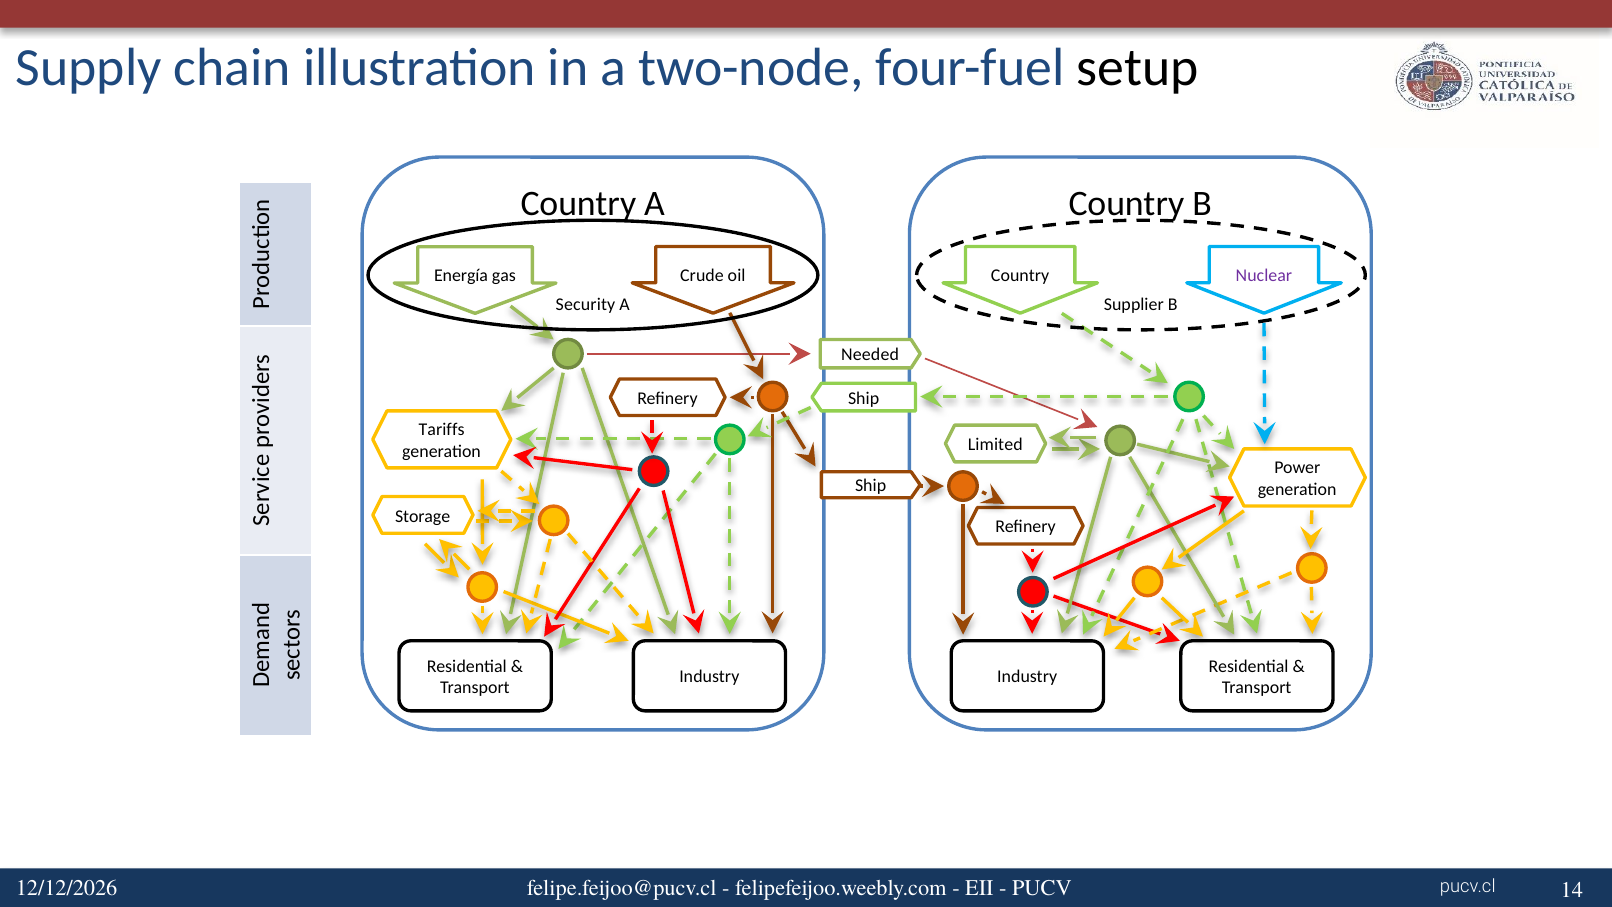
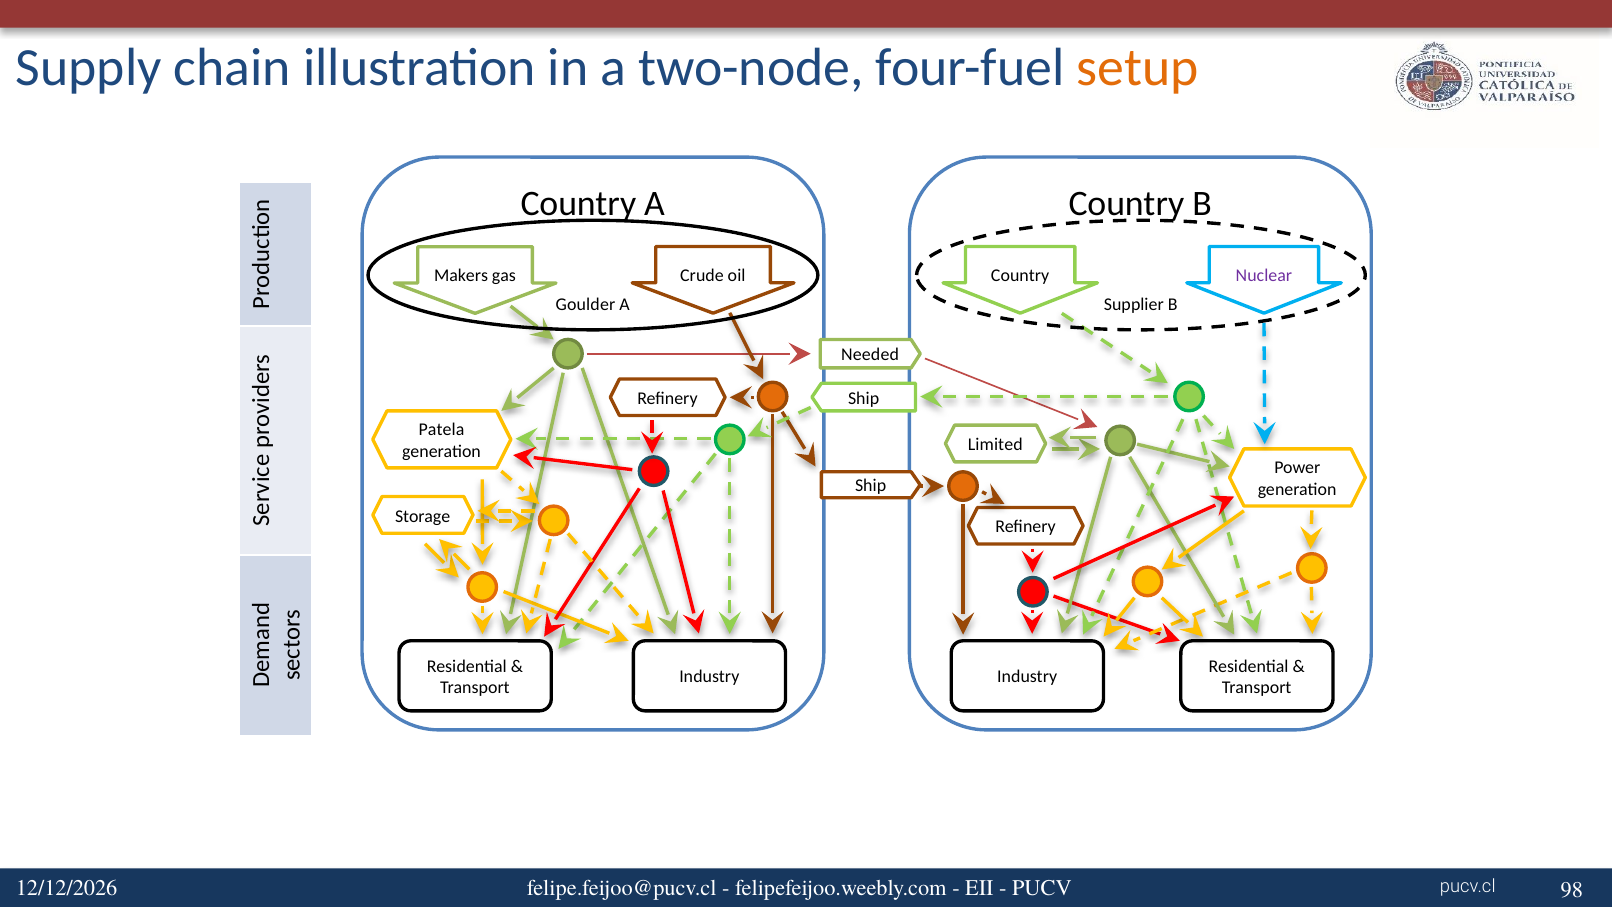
setup colour: black -> orange (1138, 67)
Energía: Energía -> Makers (461, 276)
Security: Security -> Goulder (585, 304)
Tariffs: Tariffs -> Patela (442, 430)
14: 14 -> 98 (1572, 890)
